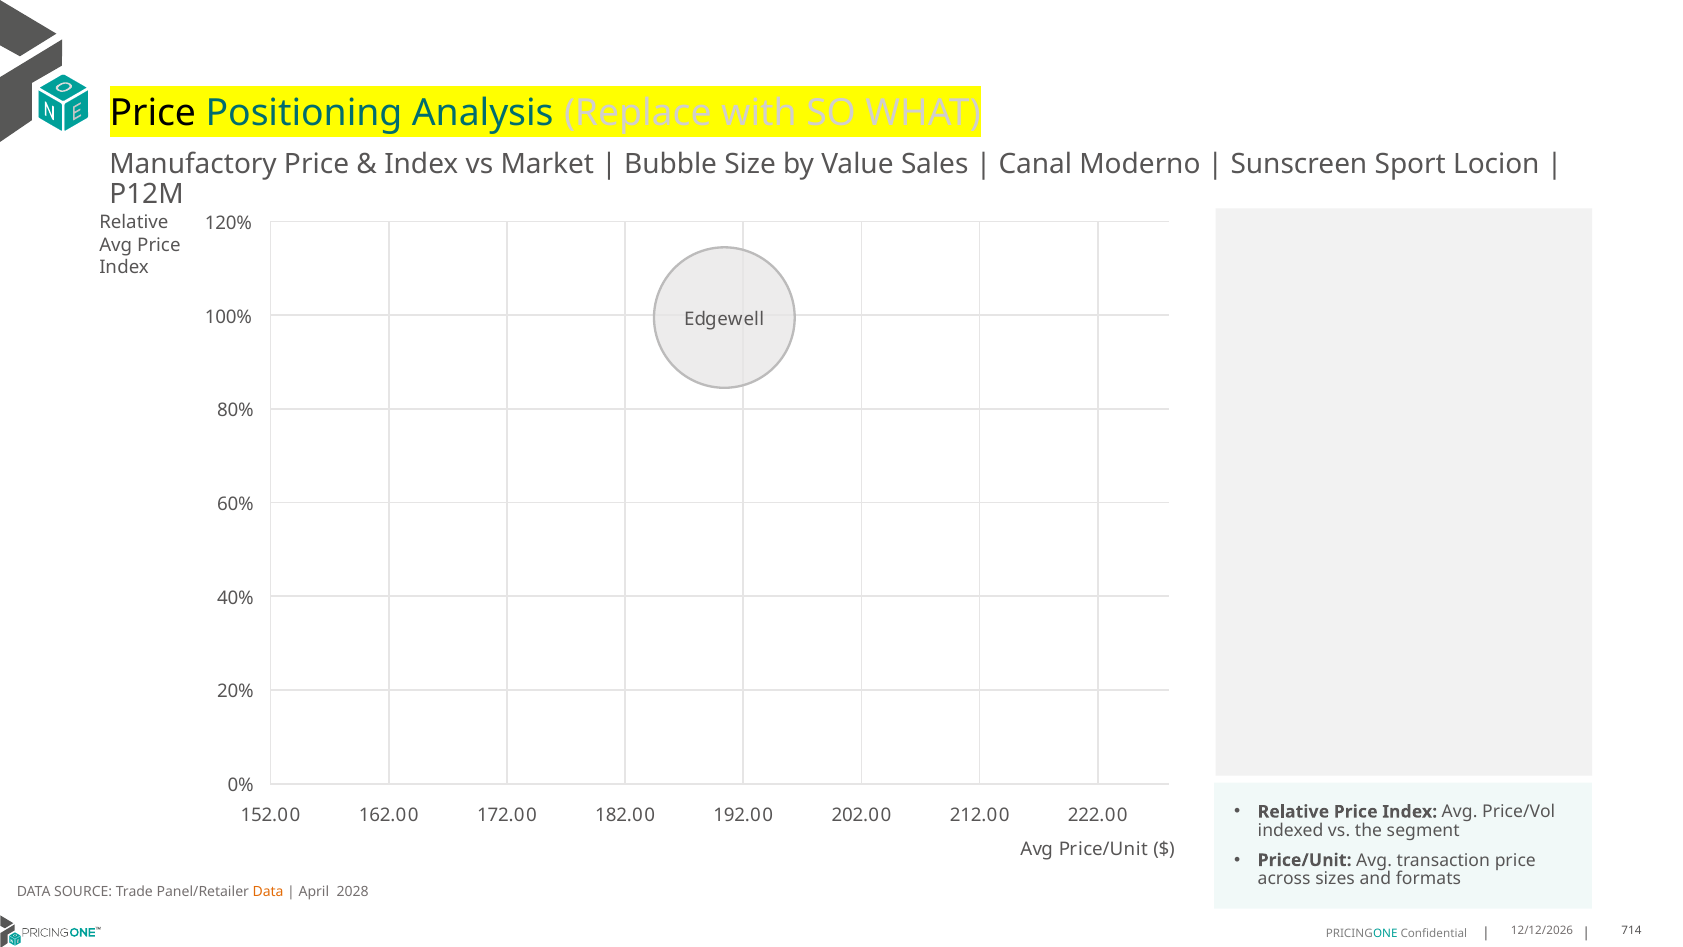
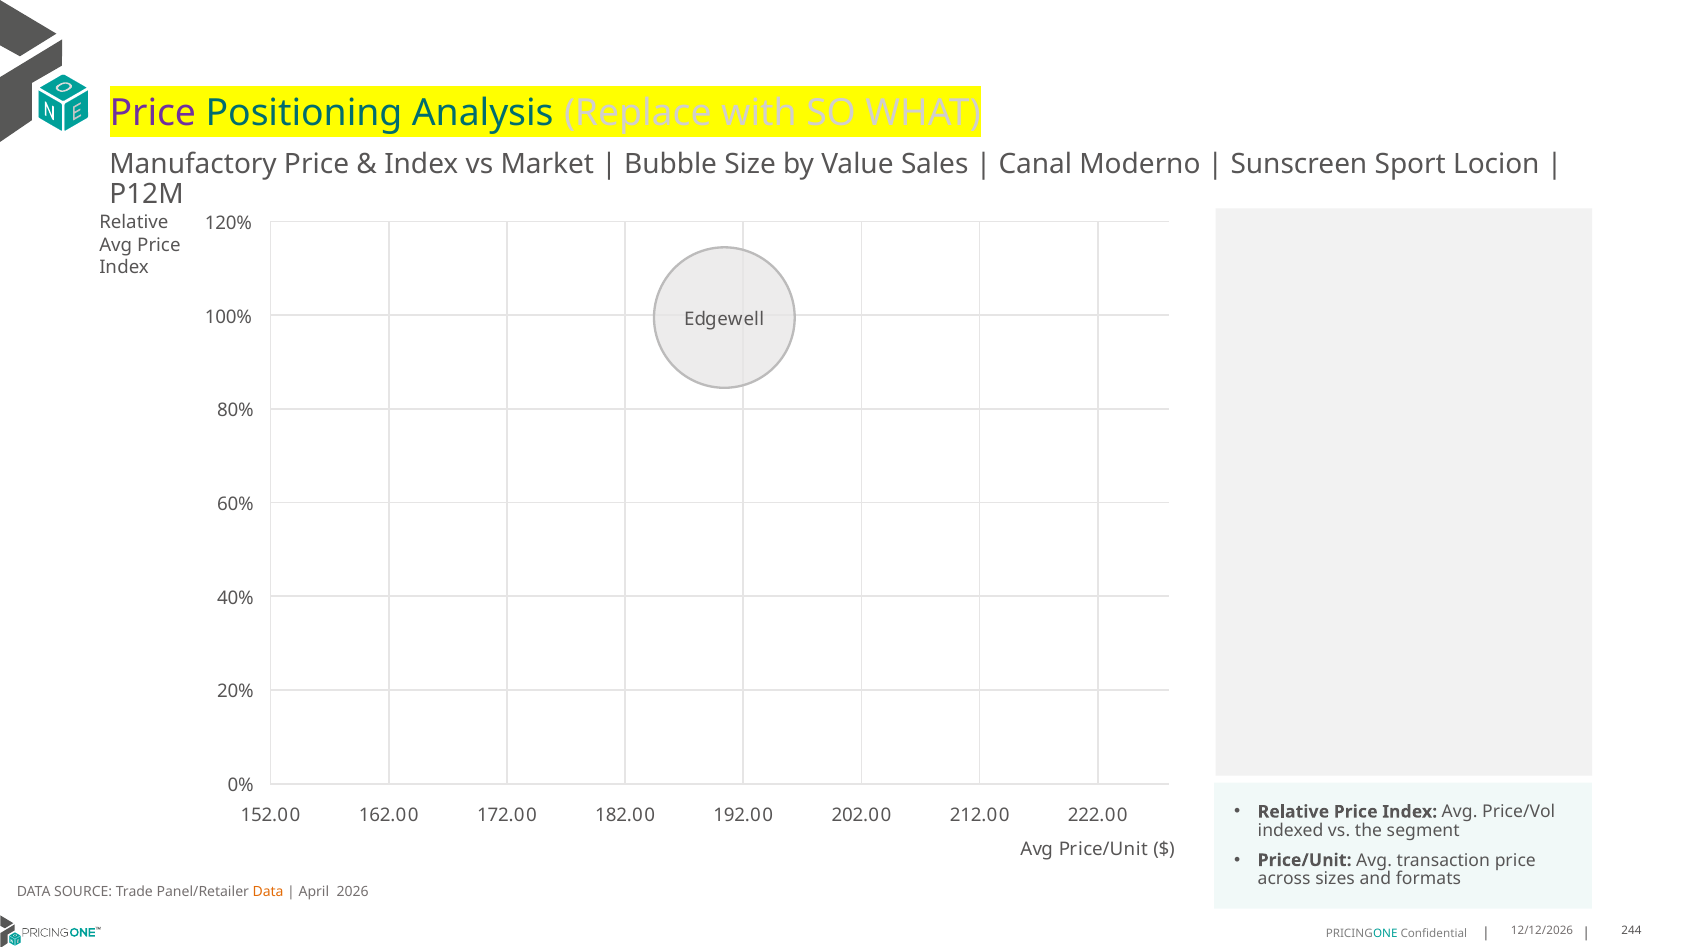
Price colour: black -> purple (153, 113)
2028: 2028 -> 2026 (353, 892)
714: 714 -> 244 (1631, 931)
